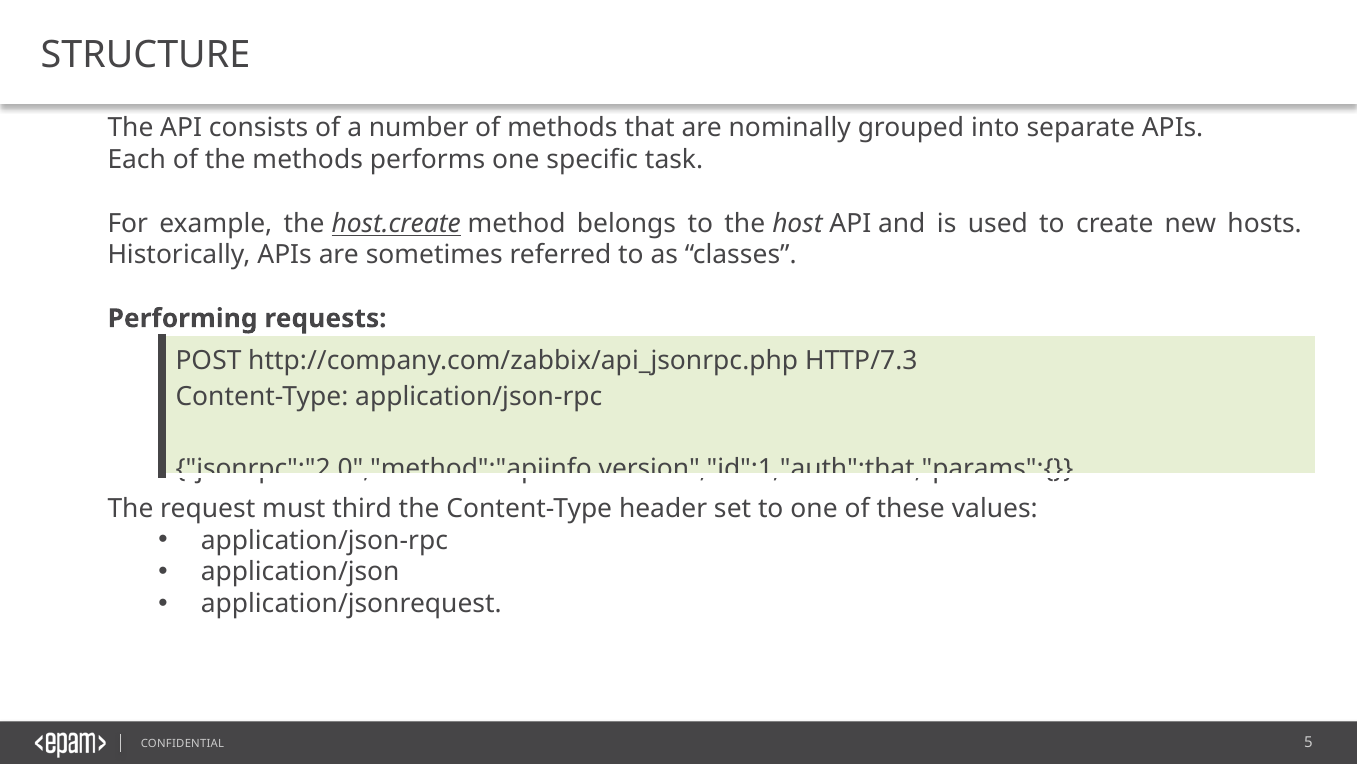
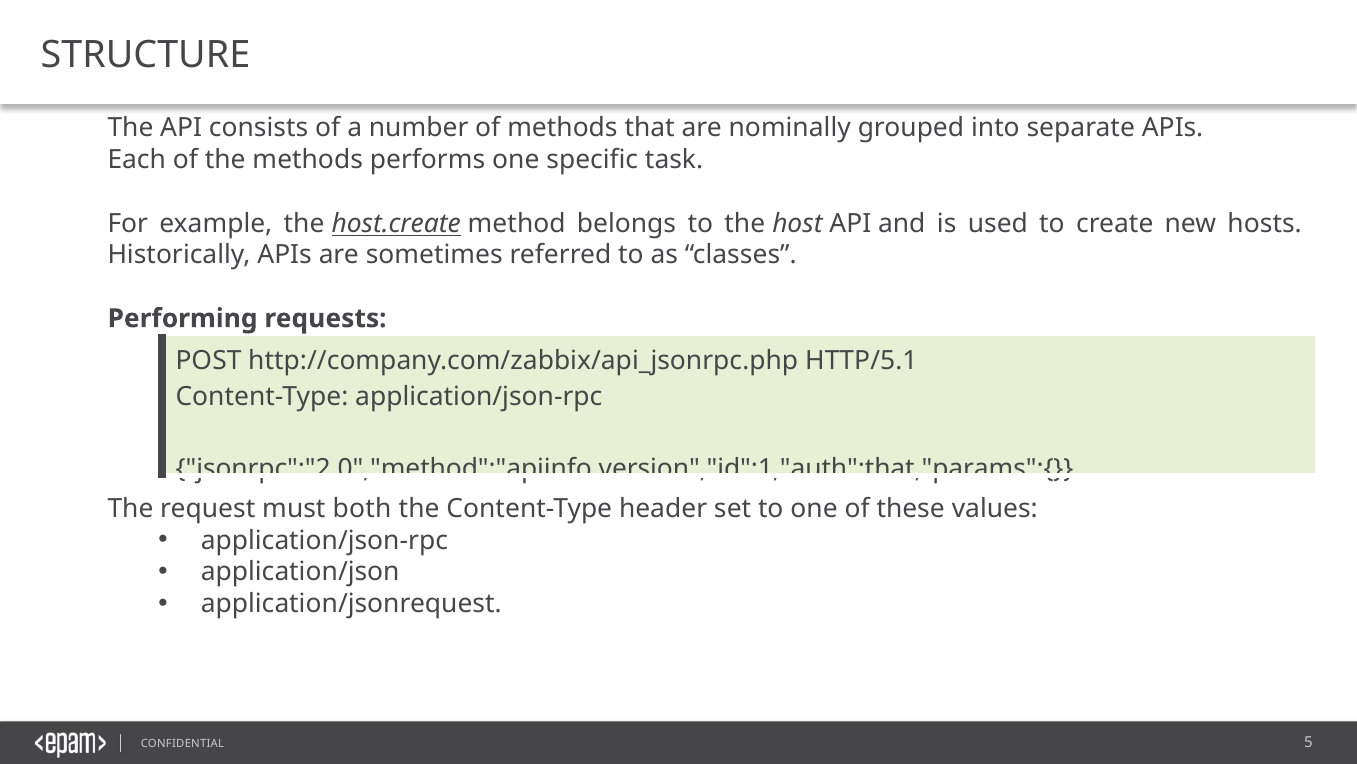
HTTP/7.3: HTTP/7.3 -> HTTP/5.1 (861, 361)
third: third -> both (362, 508)
